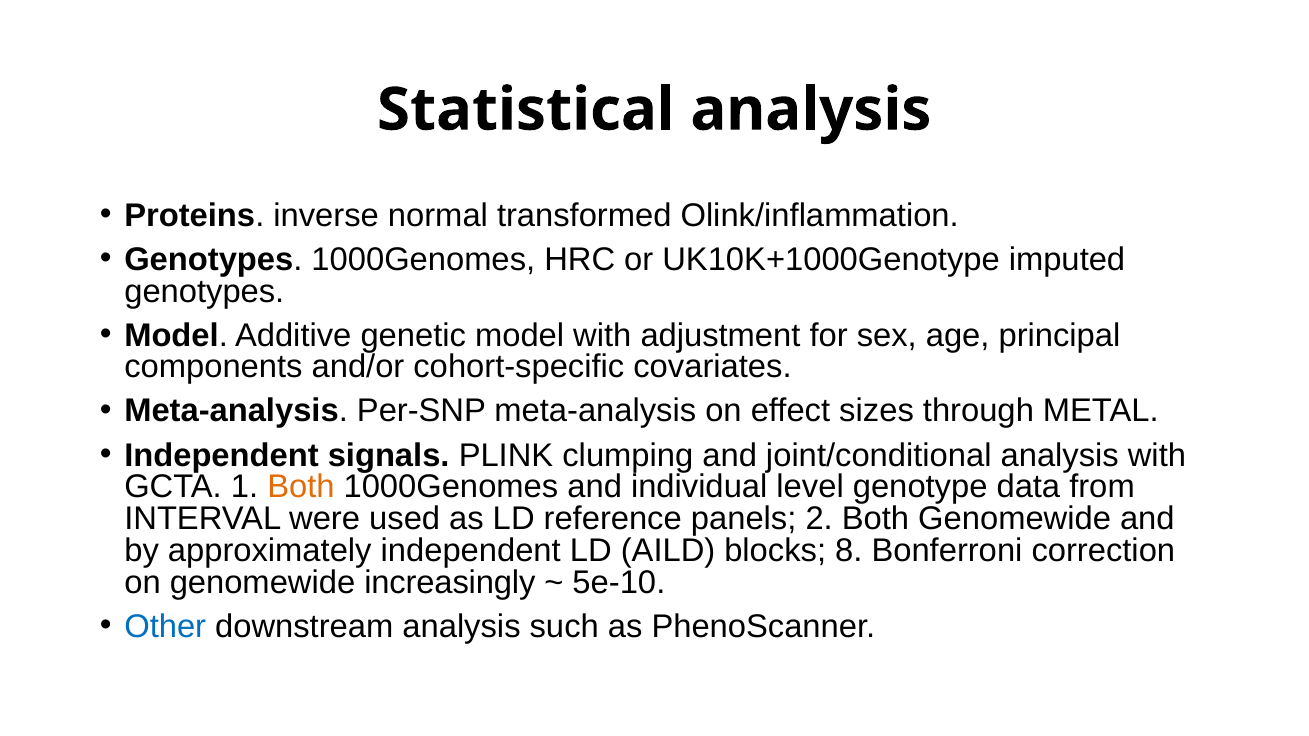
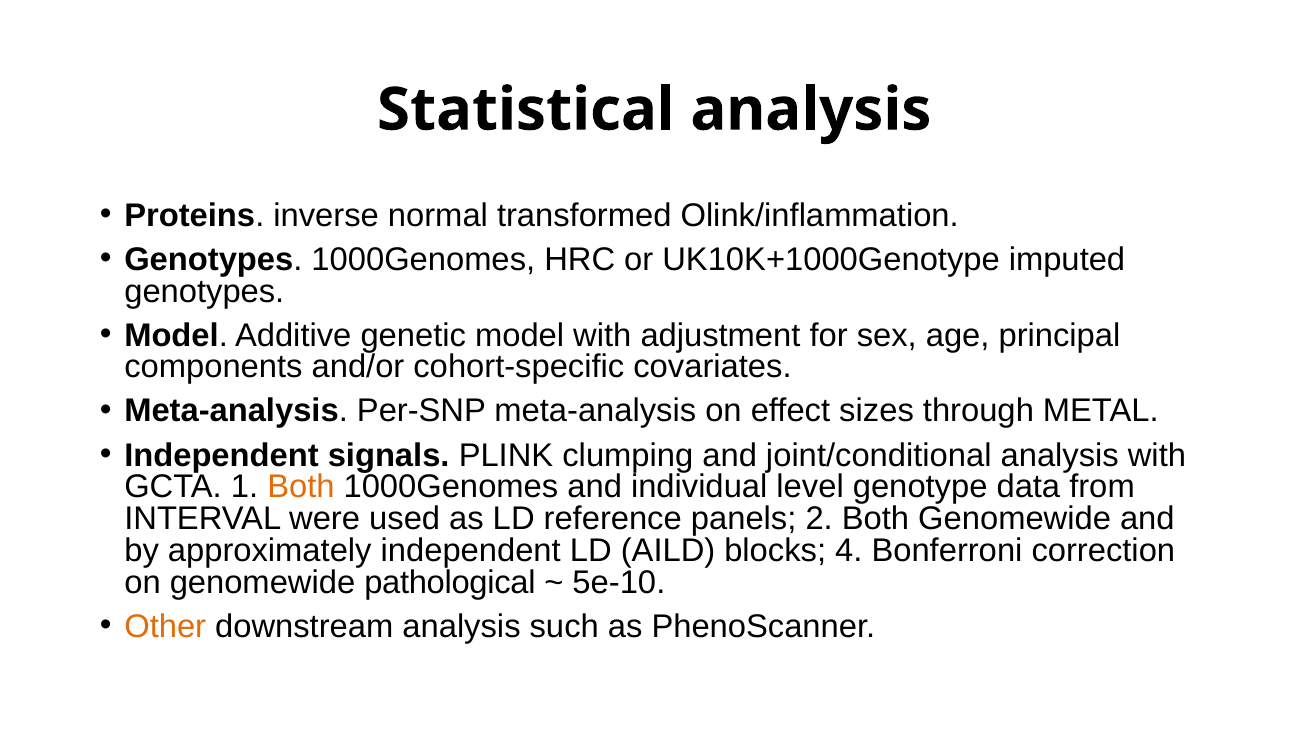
8: 8 -> 4 (849, 551)
increasingly: increasingly -> pathological (450, 583)
Other colour: blue -> orange (165, 627)
